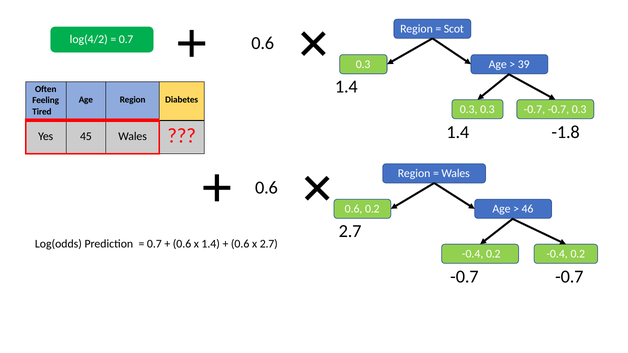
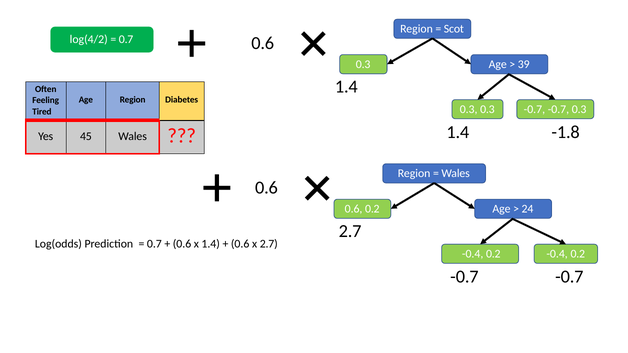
46: 46 -> 24 (528, 209)
